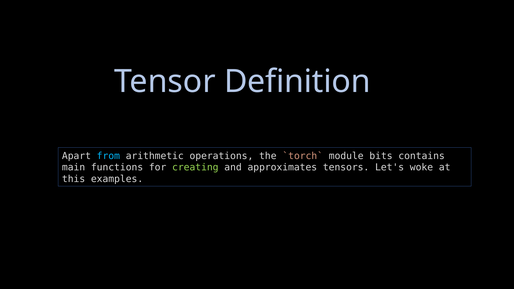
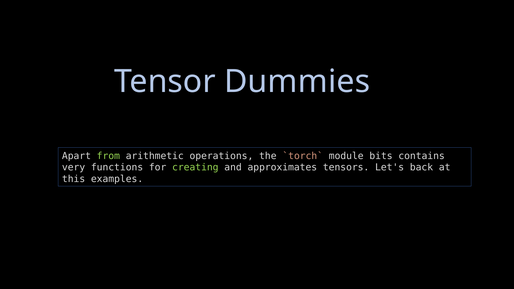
Definition: Definition -> Dummies (297, 81)
from colour: light blue -> light green (108, 156)
main: main -> very (74, 168)
woke: woke -> back (421, 168)
